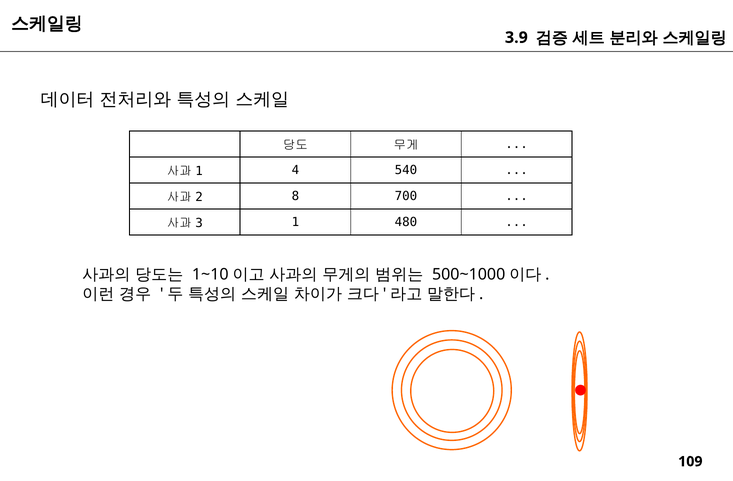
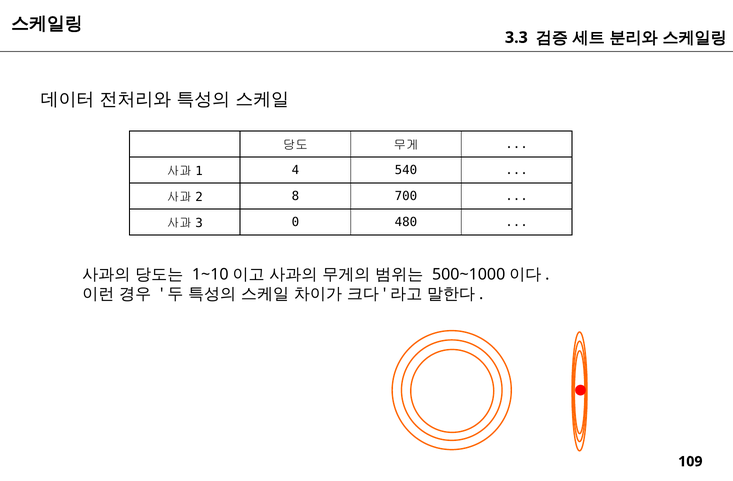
3.9: 3.9 -> 3.3 (516, 38)
1: 1 -> 0 (295, 222)
